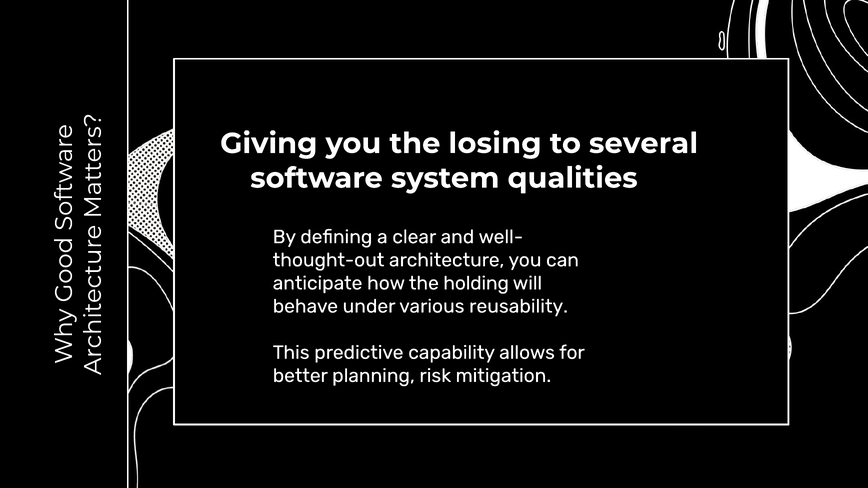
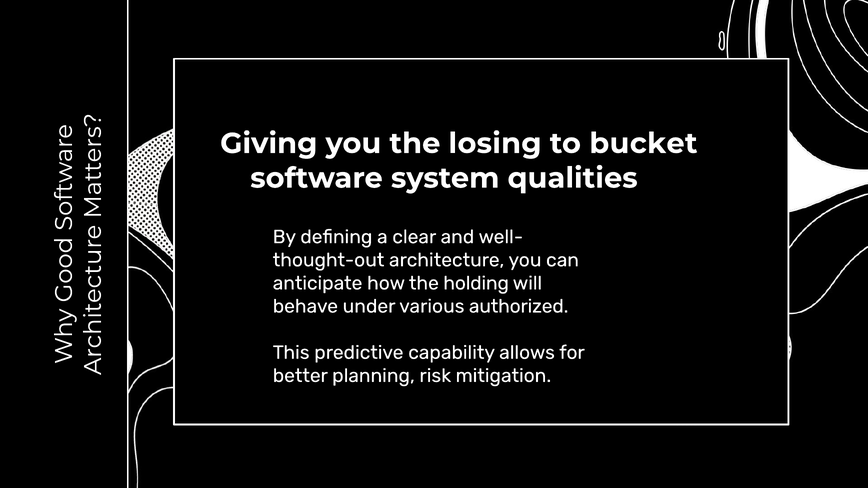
several: several -> bucket (643, 144)
reusability: reusability -> authorized (519, 306)
